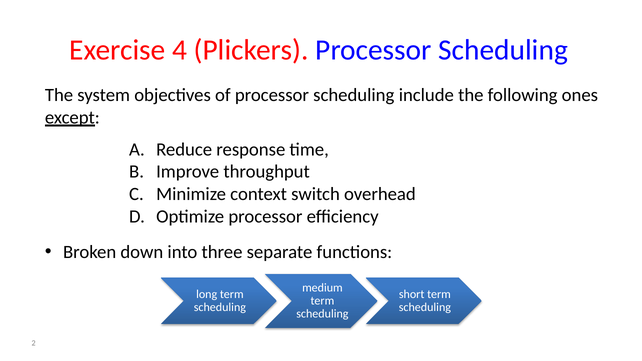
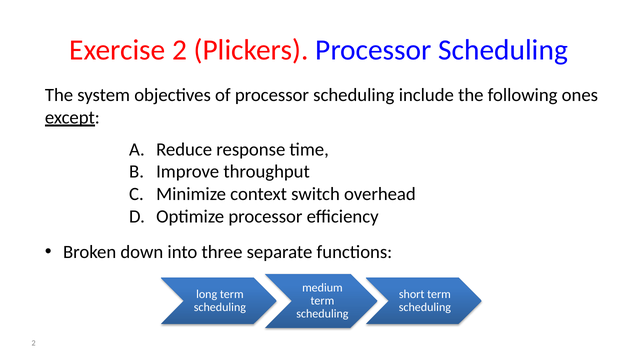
Exercise 4: 4 -> 2 (180, 50)
